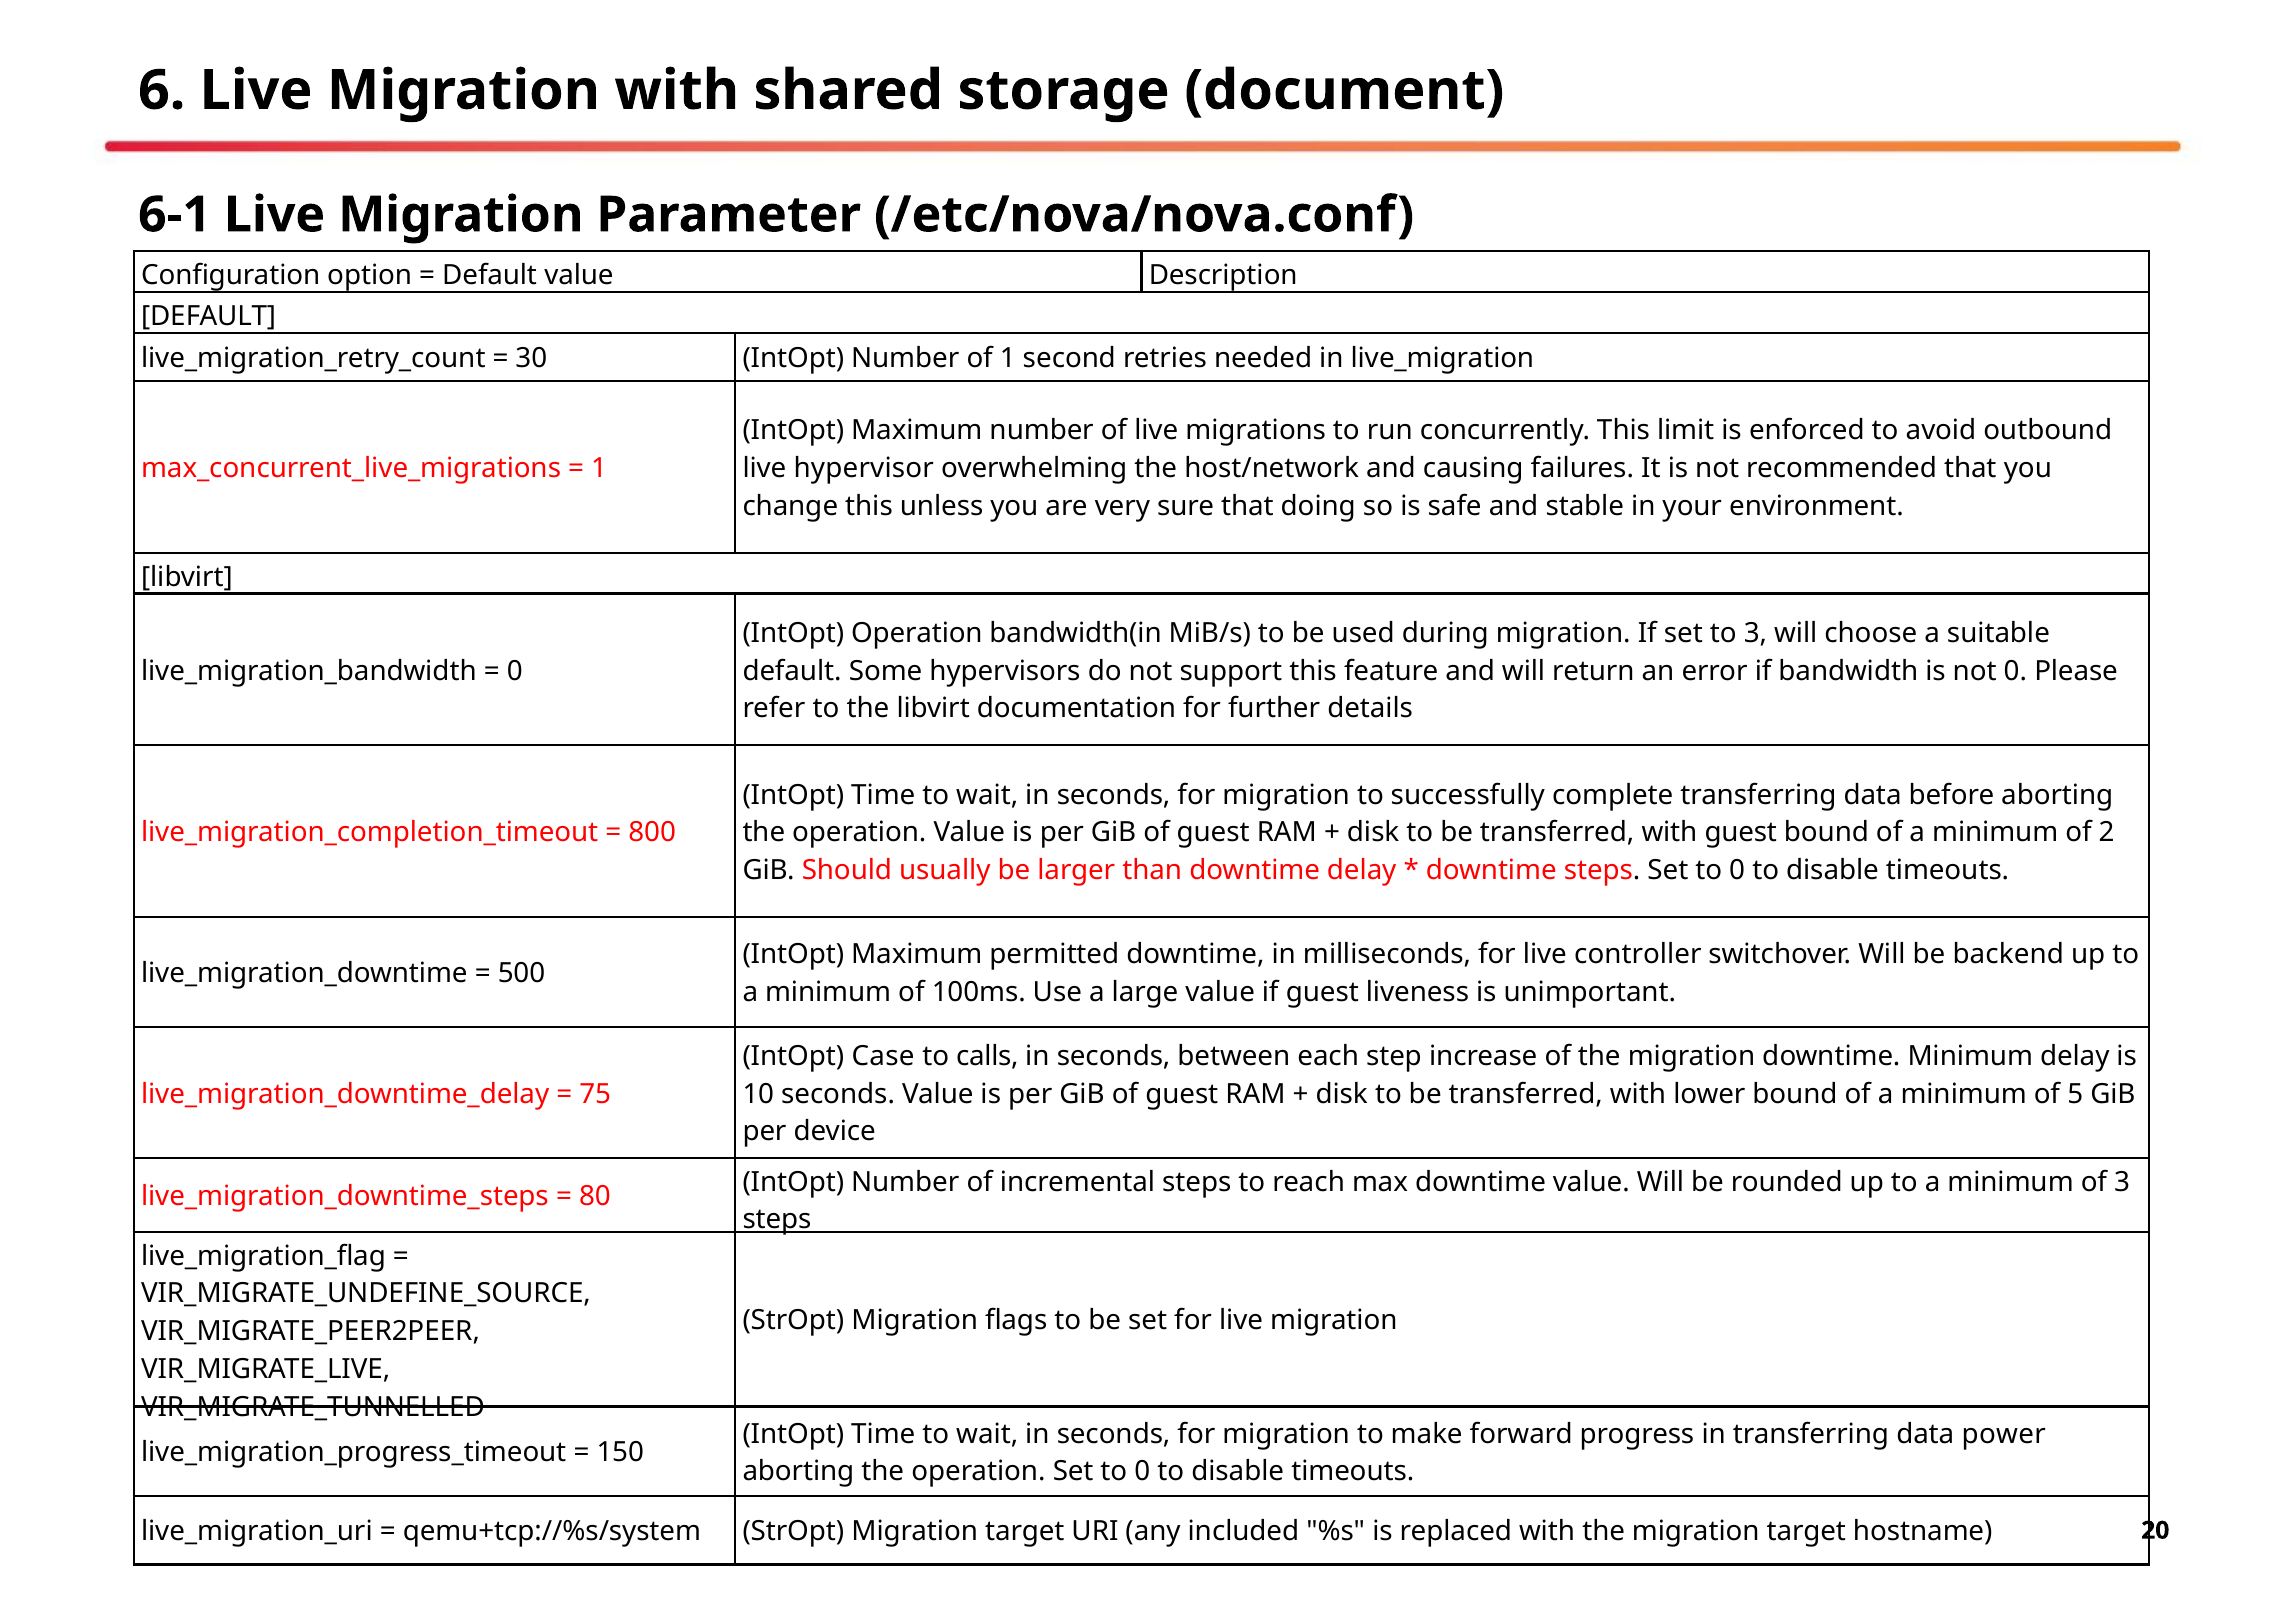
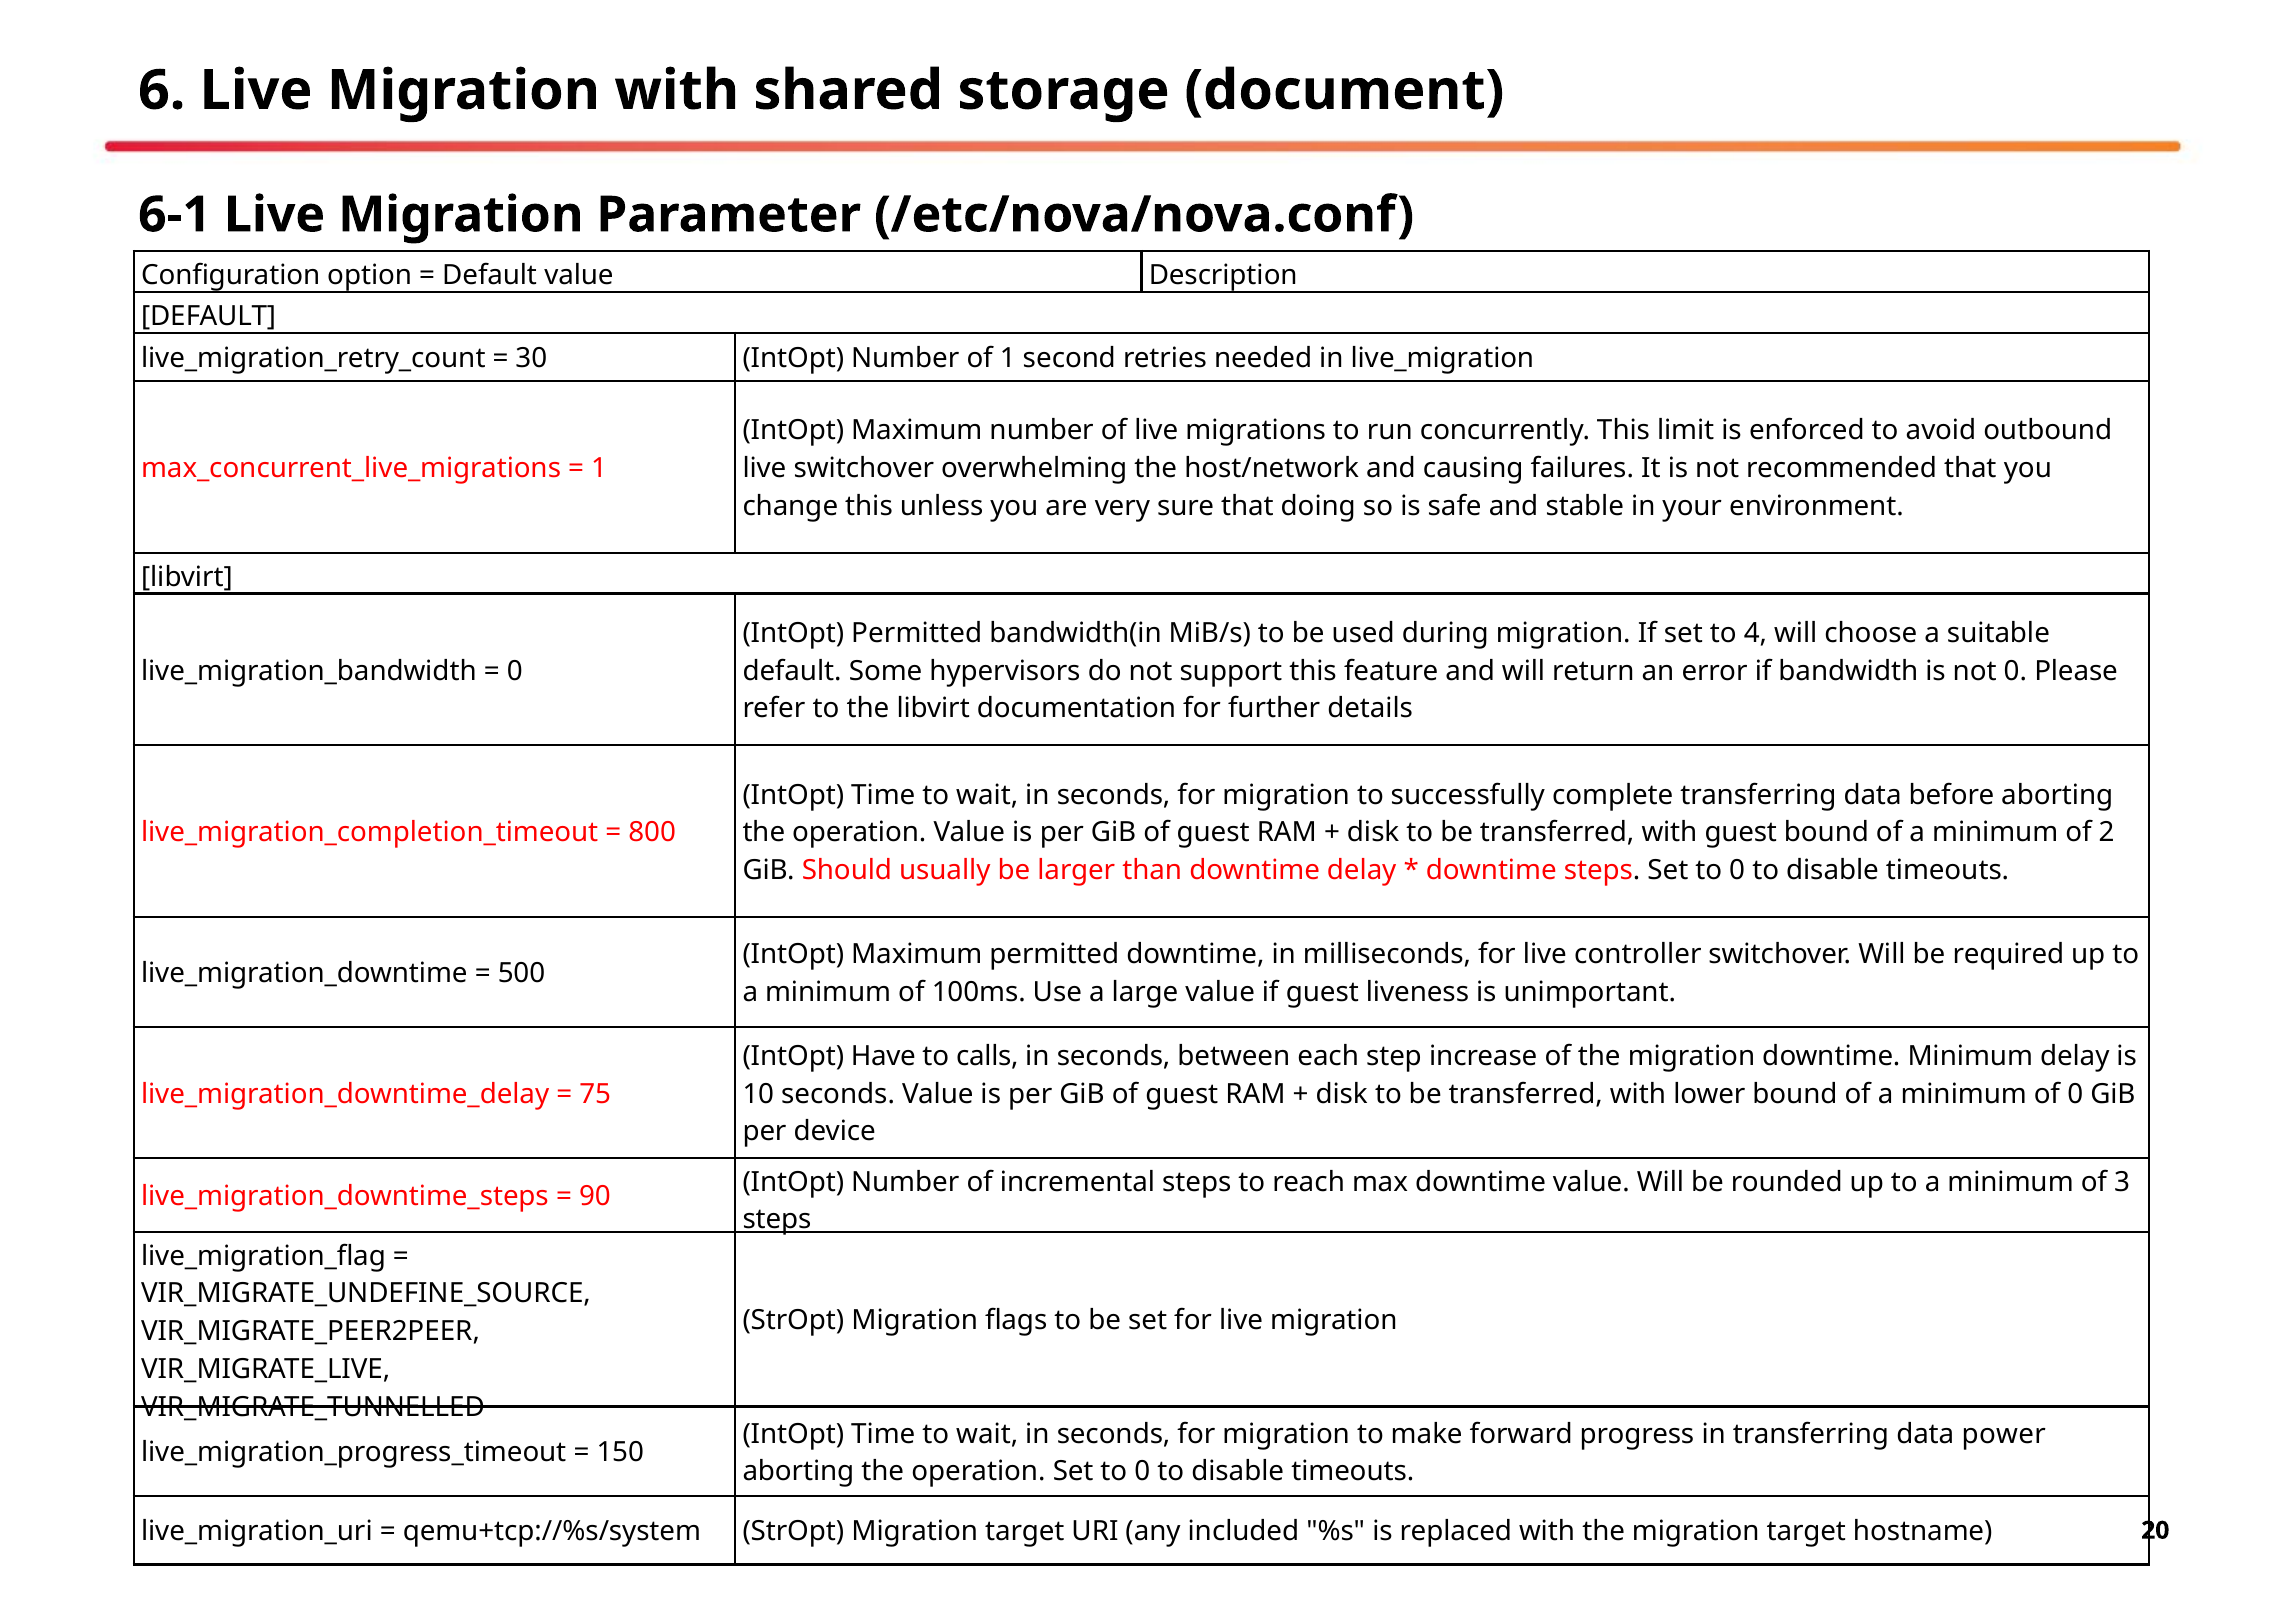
live hypervisor: hypervisor -> switchover (864, 468)
IntOpt Operation: Operation -> Permitted (917, 633)
to 3: 3 -> 4 (1755, 633)
backend: backend -> required (2008, 955)
Case: Case -> Have (883, 1056)
of 5: 5 -> 0 (2075, 1094)
80: 80 -> 90 (595, 1197)
